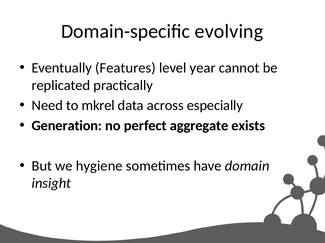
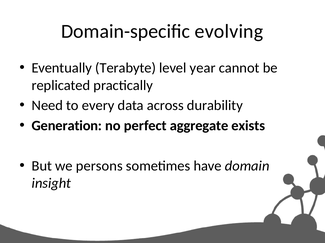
Features: Features -> Terabyte (126, 68)
mkrel: mkrel -> every (98, 106)
especially: especially -> durability (215, 106)
hygiene: hygiene -> persons (99, 166)
